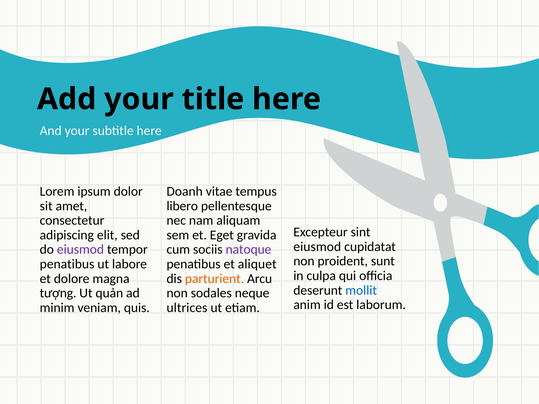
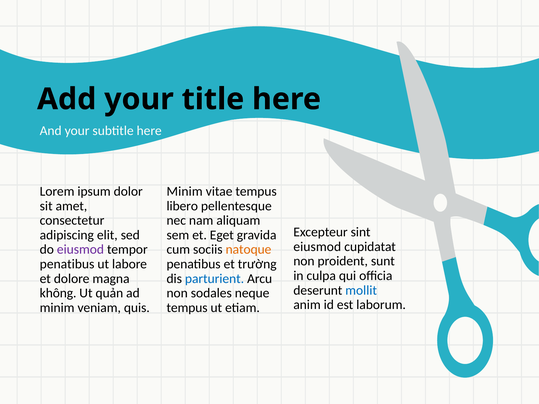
Doanh: Doanh -> Minim (185, 191)
natoque colour: purple -> orange (248, 250)
aliquet: aliquet -> trường (257, 264)
parturient colour: orange -> blue (215, 279)
tượng: tượng -> không (58, 293)
ultrices: ultrices -> tempus (187, 308)
